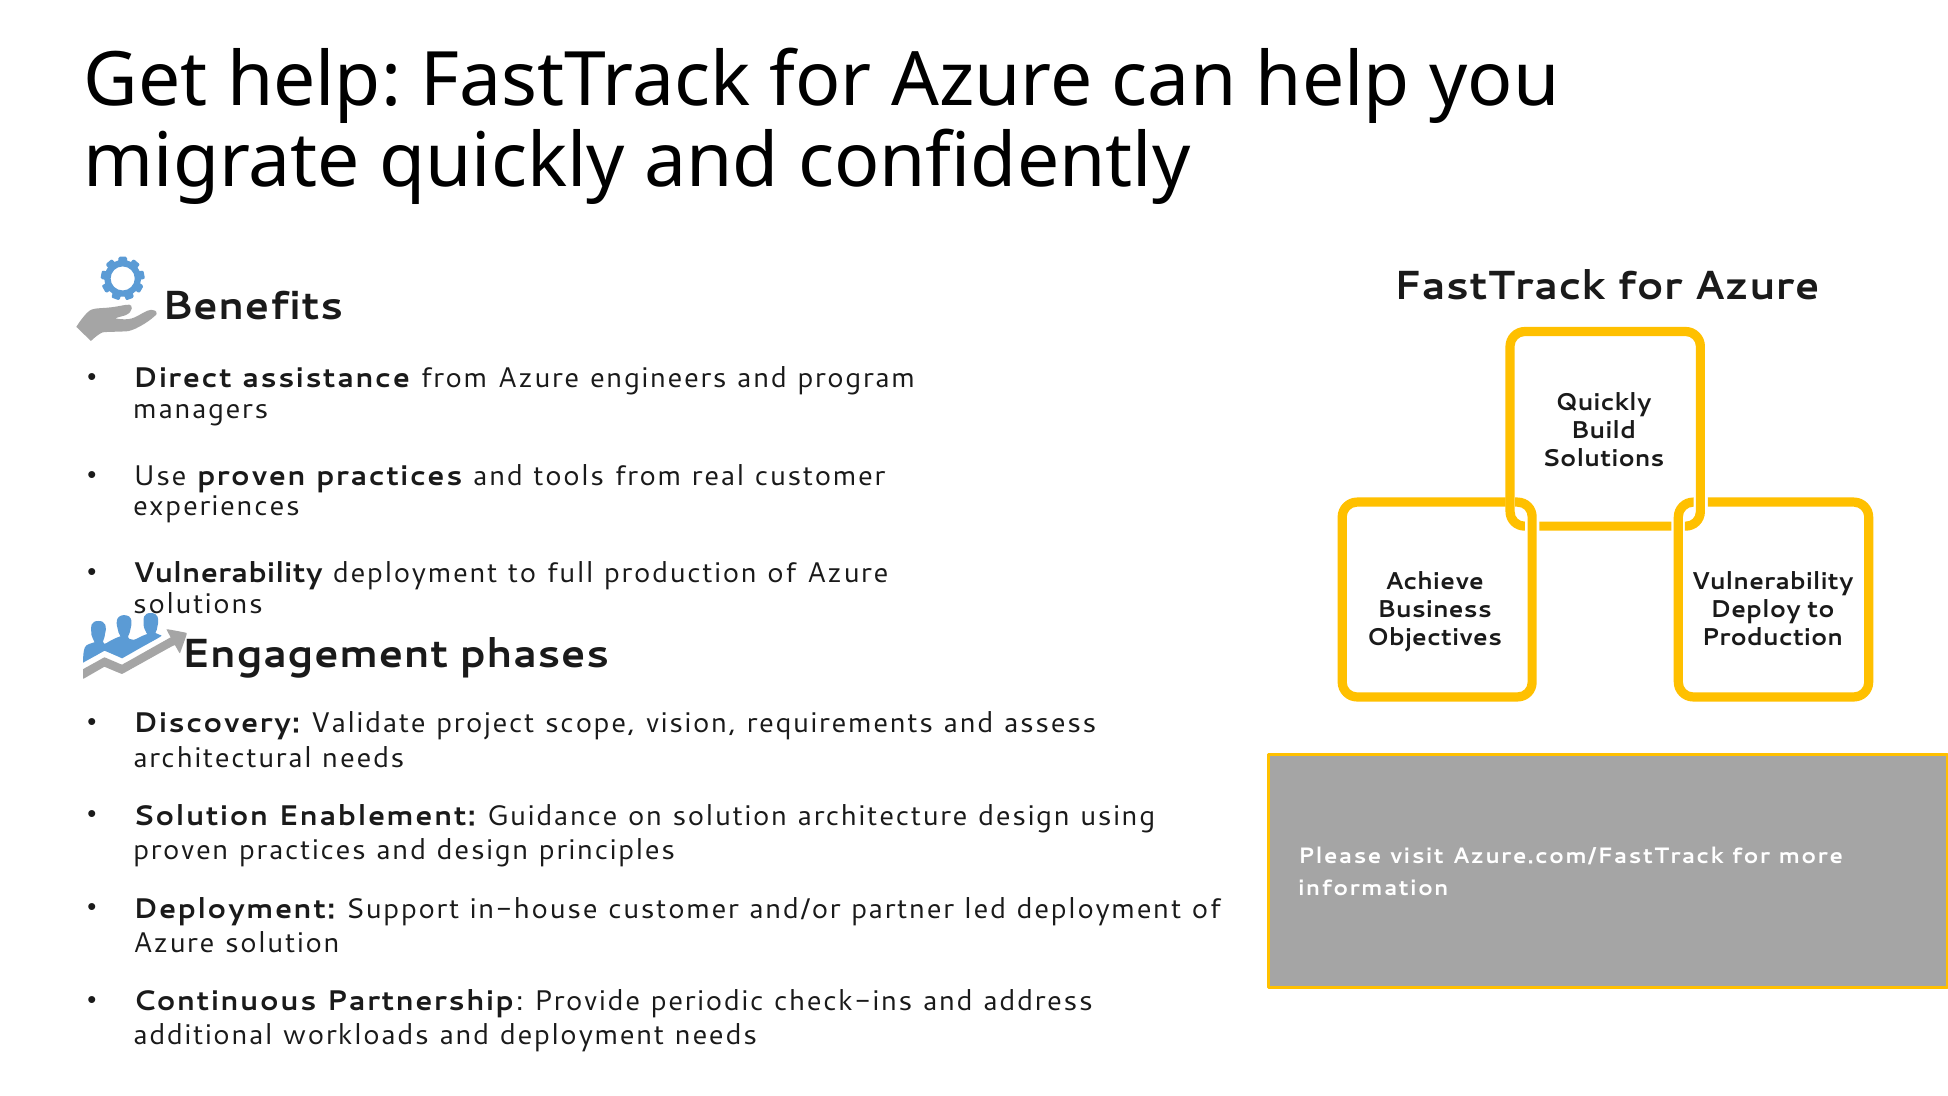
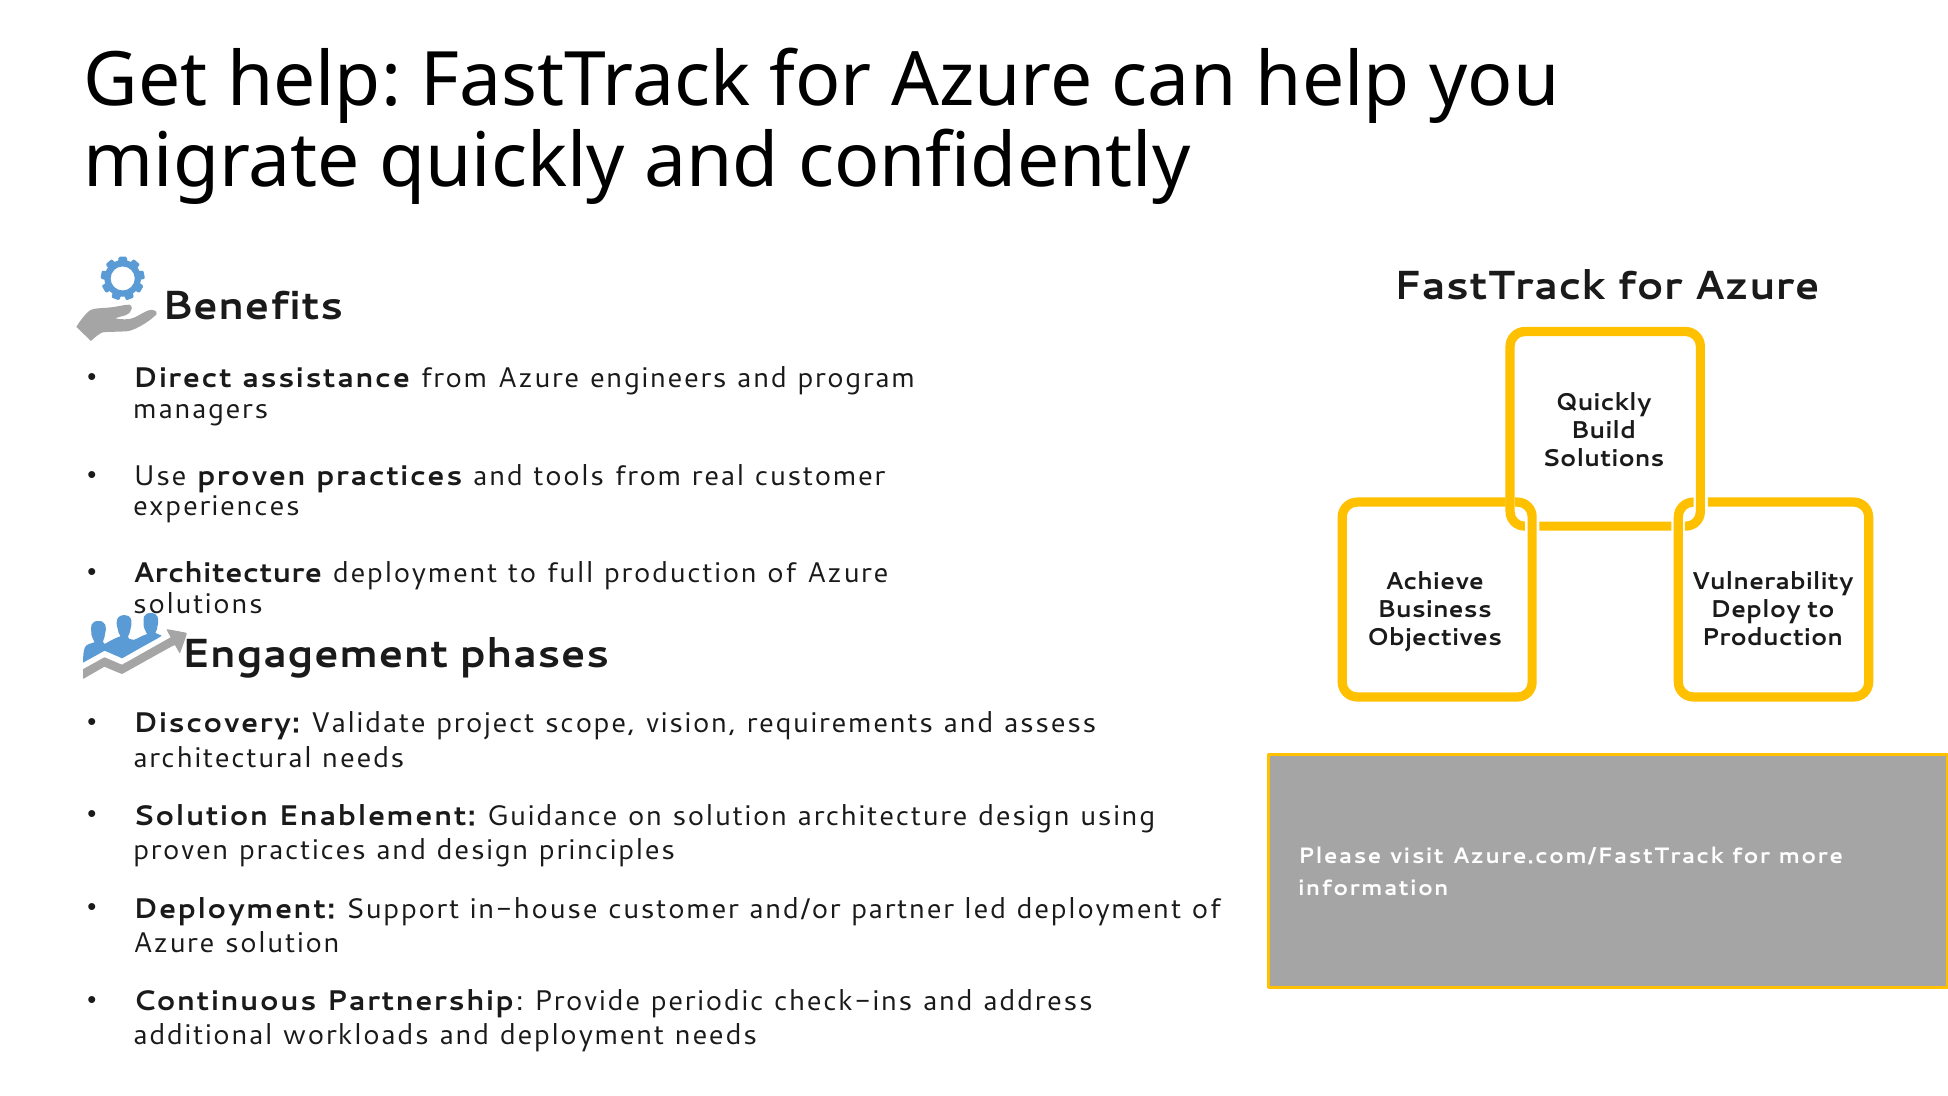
Vulnerability: Vulnerability -> Architecture (228, 573)
